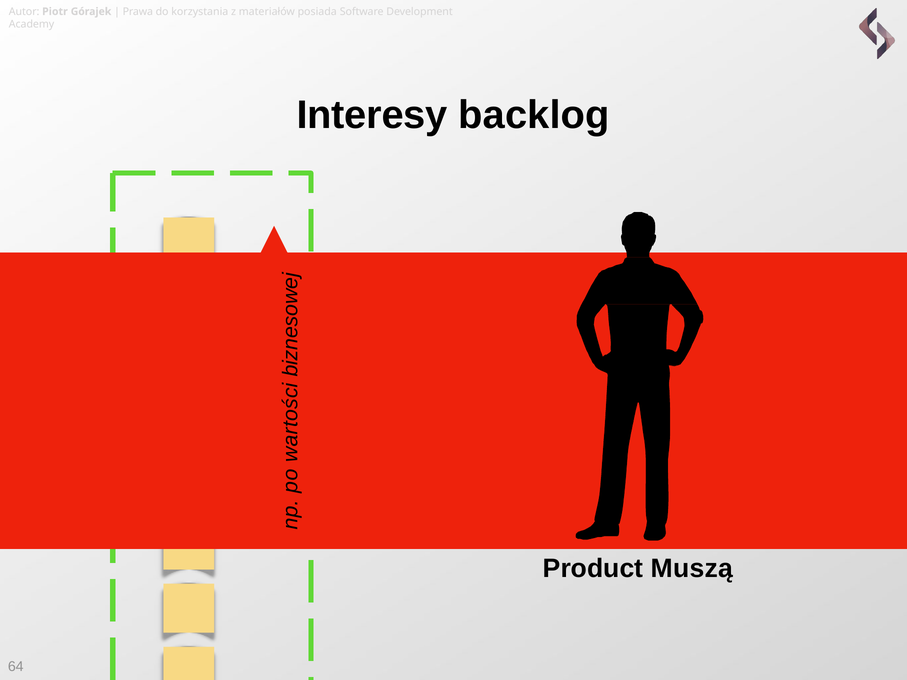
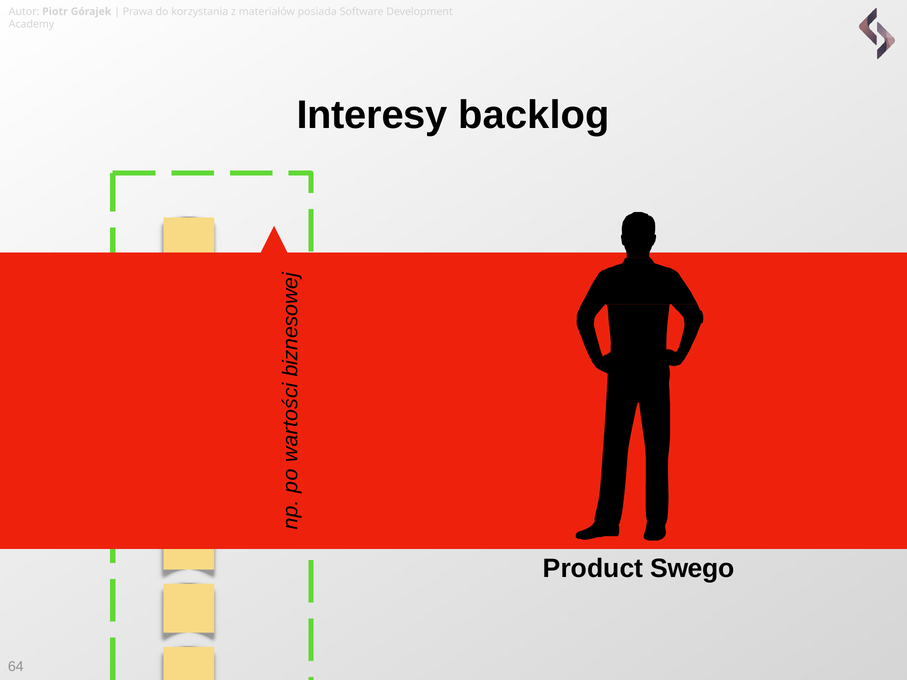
Muszą: Muszą -> Swego (692, 569)
